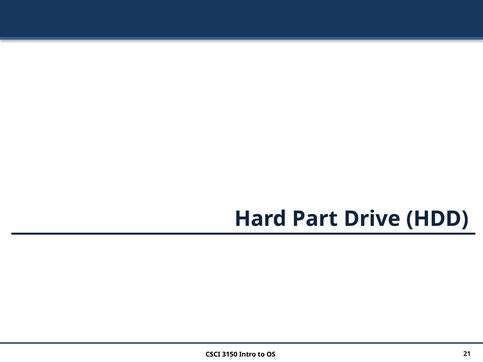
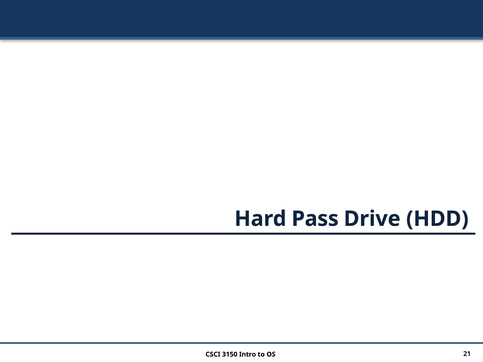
Part: Part -> Pass (315, 219)
